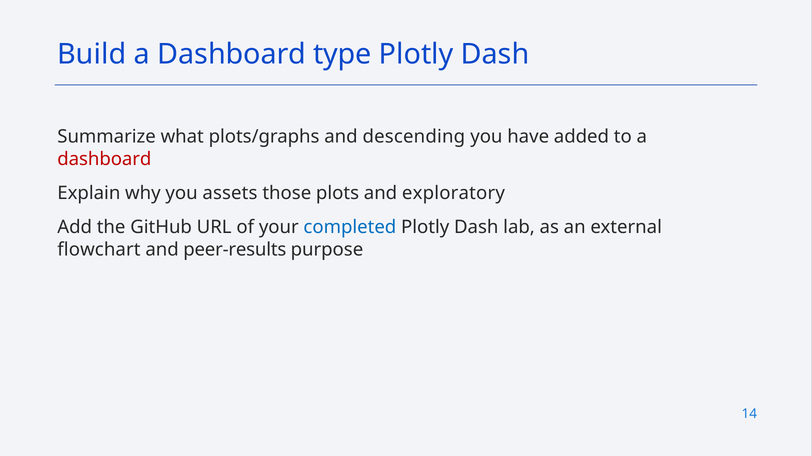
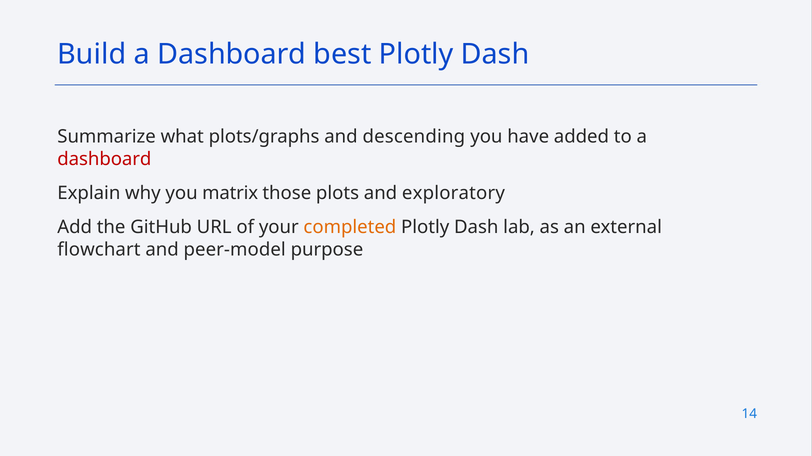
type: type -> best (342, 54)
assets: assets -> matrix (230, 194)
completed colour: blue -> orange (350, 228)
peer-results: peer-results -> peer-model (235, 250)
